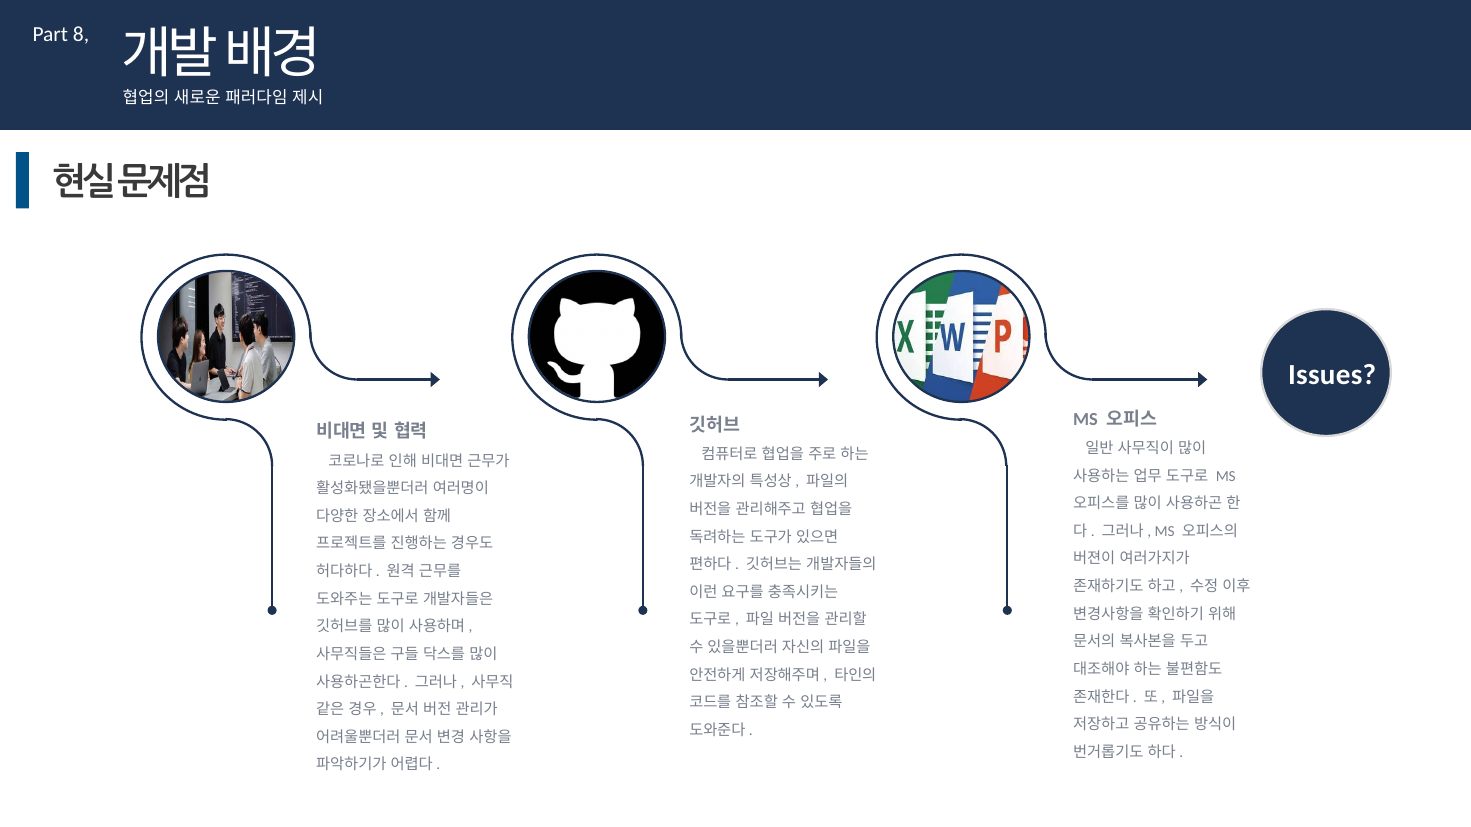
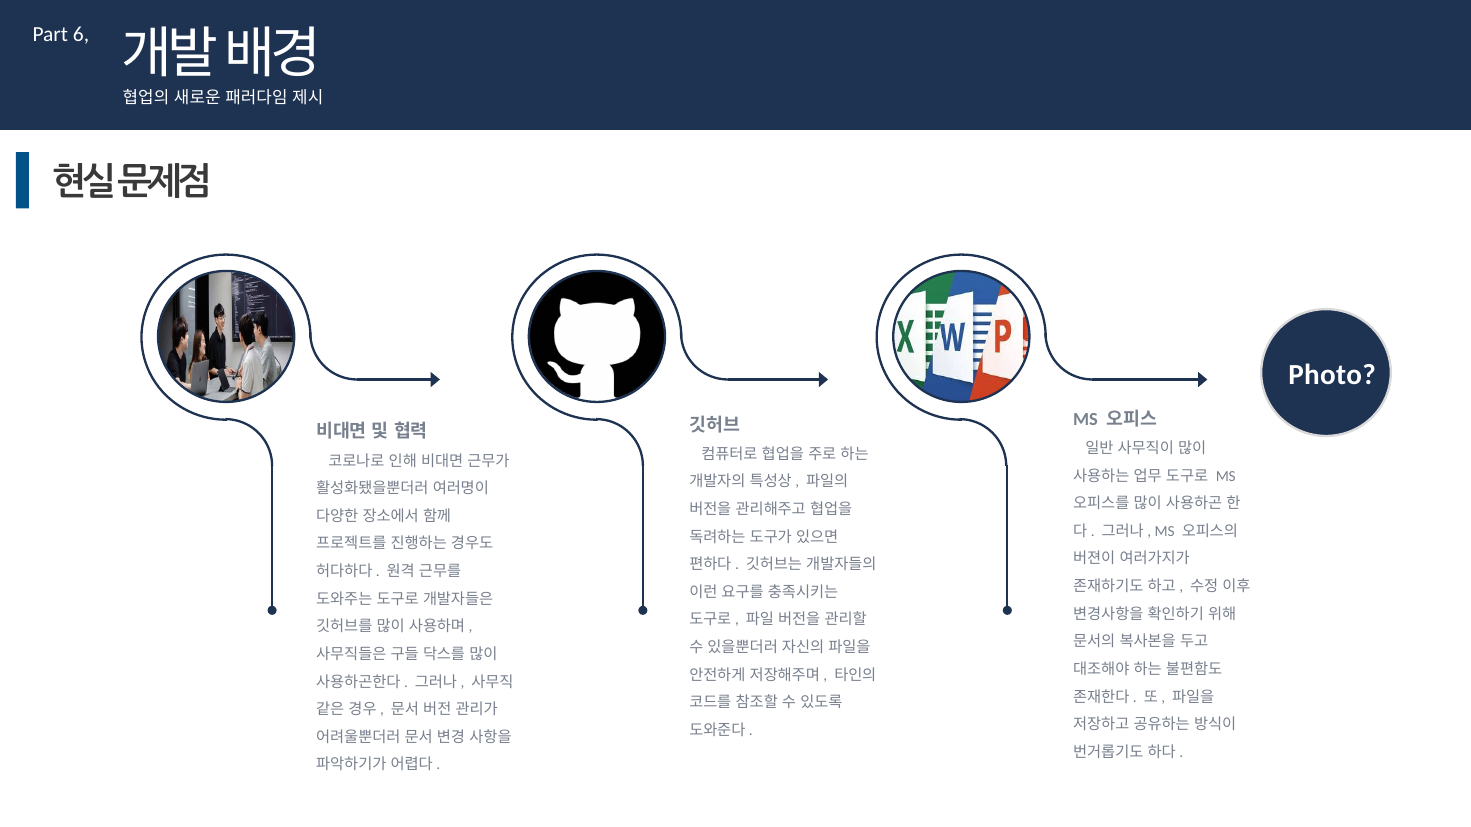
8: 8 -> 6 (81, 34)
Issues: Issues -> Photo (1332, 375)
